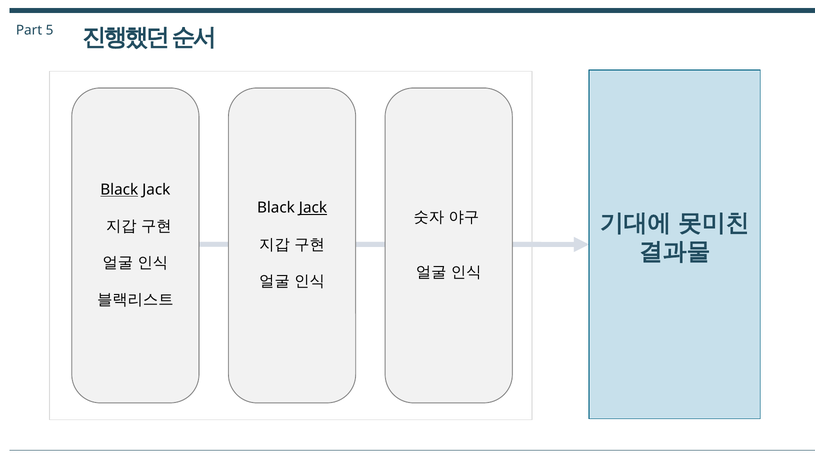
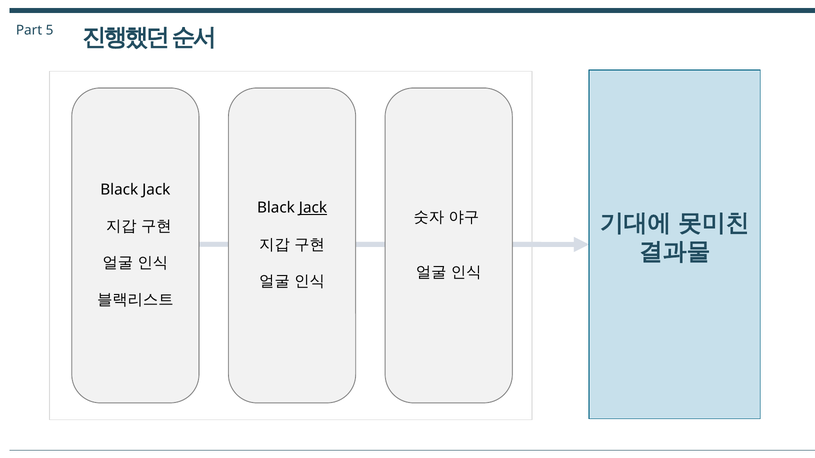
Black underline: present -> none (119, 190)
